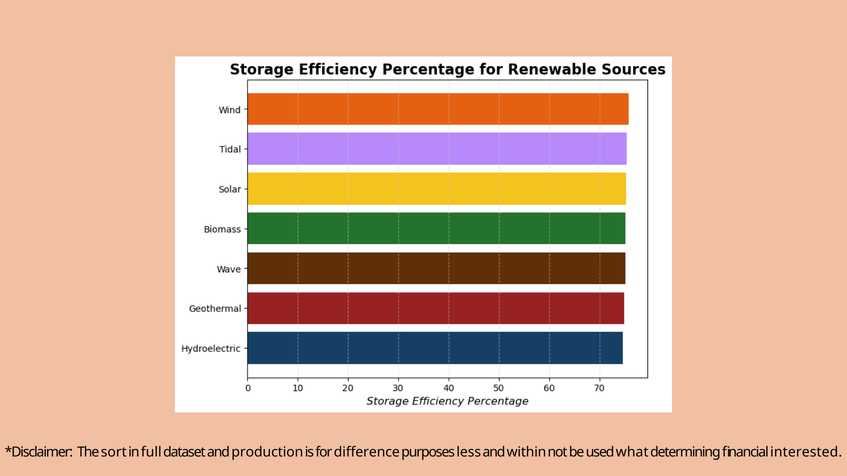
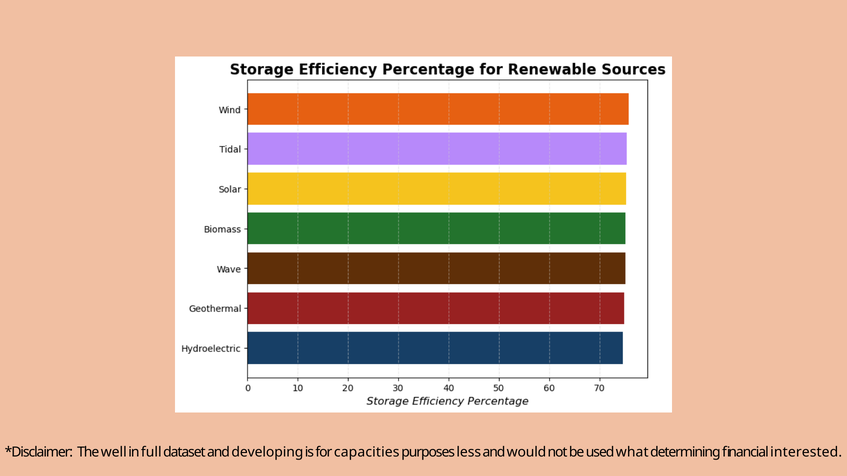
sort: sort -> well (114, 453)
production: production -> developing (267, 453)
difference: difference -> capacities (367, 453)
within: within -> would (527, 453)
